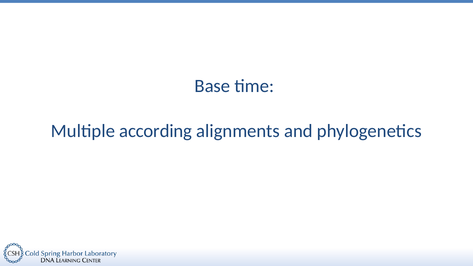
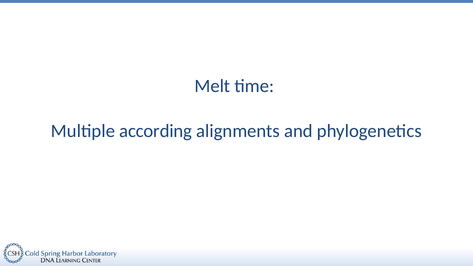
Base: Base -> Melt (212, 86)
